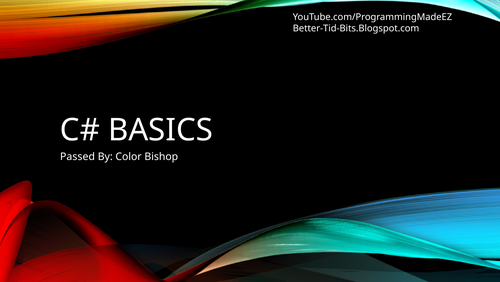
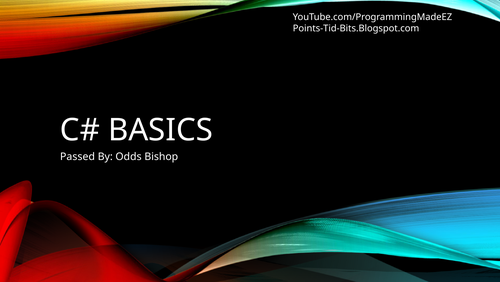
Better-Tid-Bits.Blogspot.com: Better-Tid-Bits.Blogspot.com -> Points-Tid-Bits.Blogspot.com (356, 28)
Color: Color -> Odds (129, 156)
